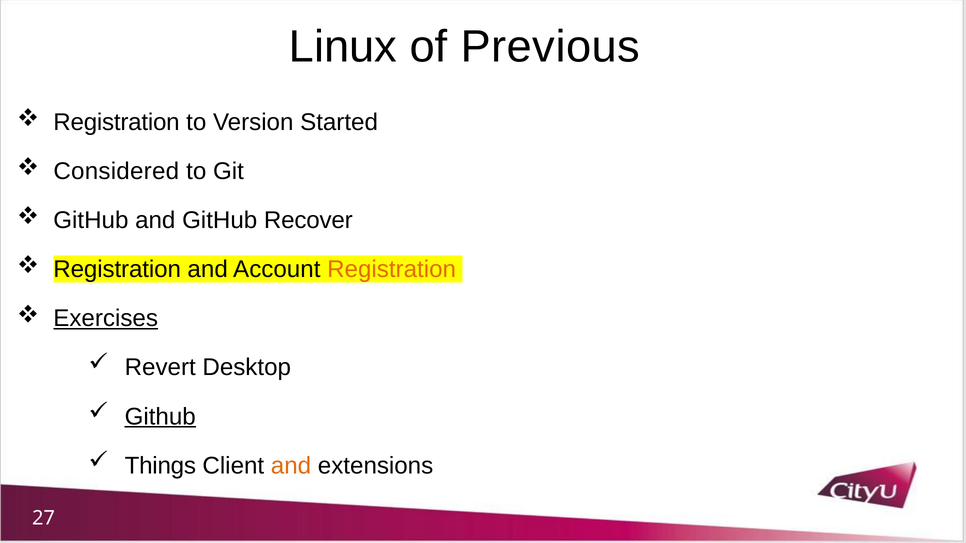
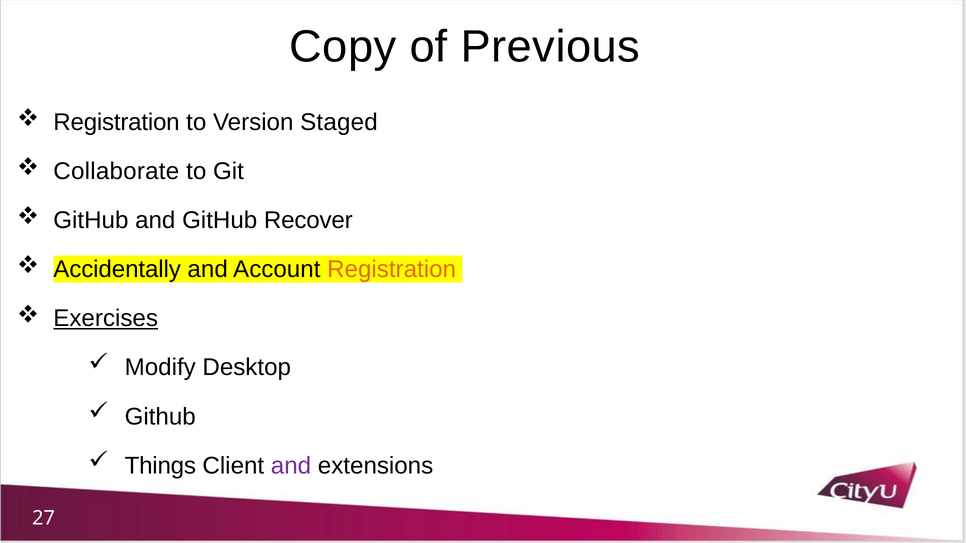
Linux: Linux -> Copy (343, 47)
Started: Started -> Staged (339, 122)
Considered: Considered -> Collaborate (116, 171)
Registration: Registration -> Accidentally (117, 270)
Revert: Revert -> Modify (160, 368)
Github underline: present -> none (160, 417)
and colour: orange -> purple (291, 466)
